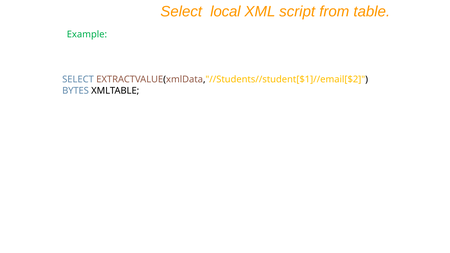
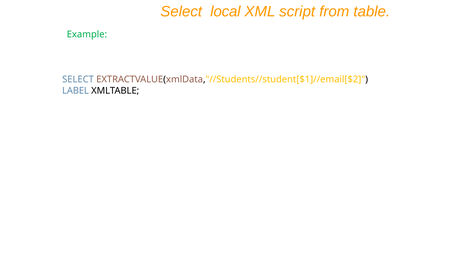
BYTES: BYTES -> LABEL (76, 91)
